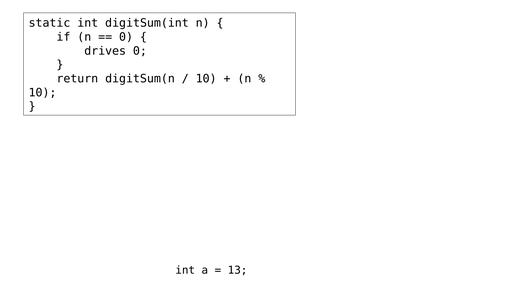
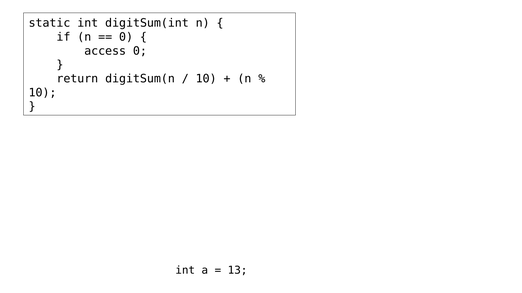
drives: drives -> access (105, 51)
